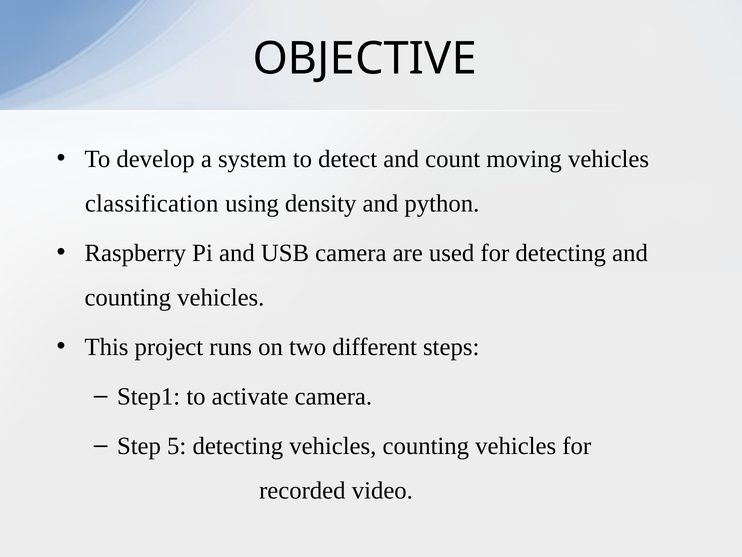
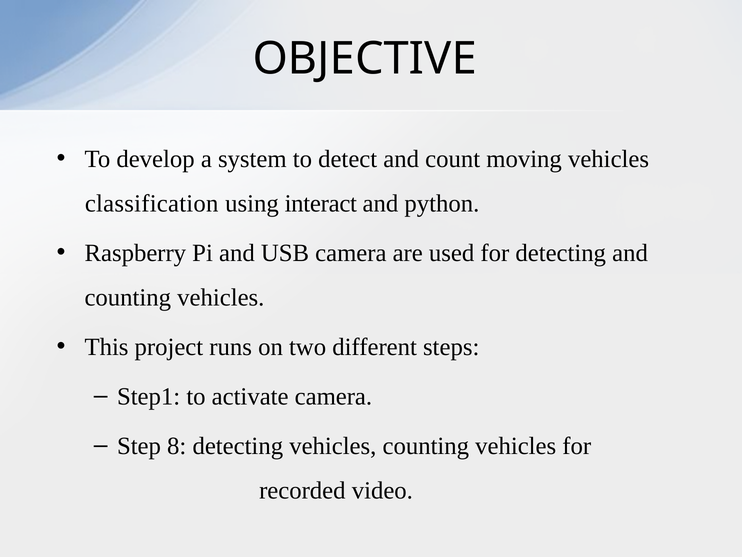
density: density -> interact (321, 203)
5: 5 -> 8 (177, 446)
